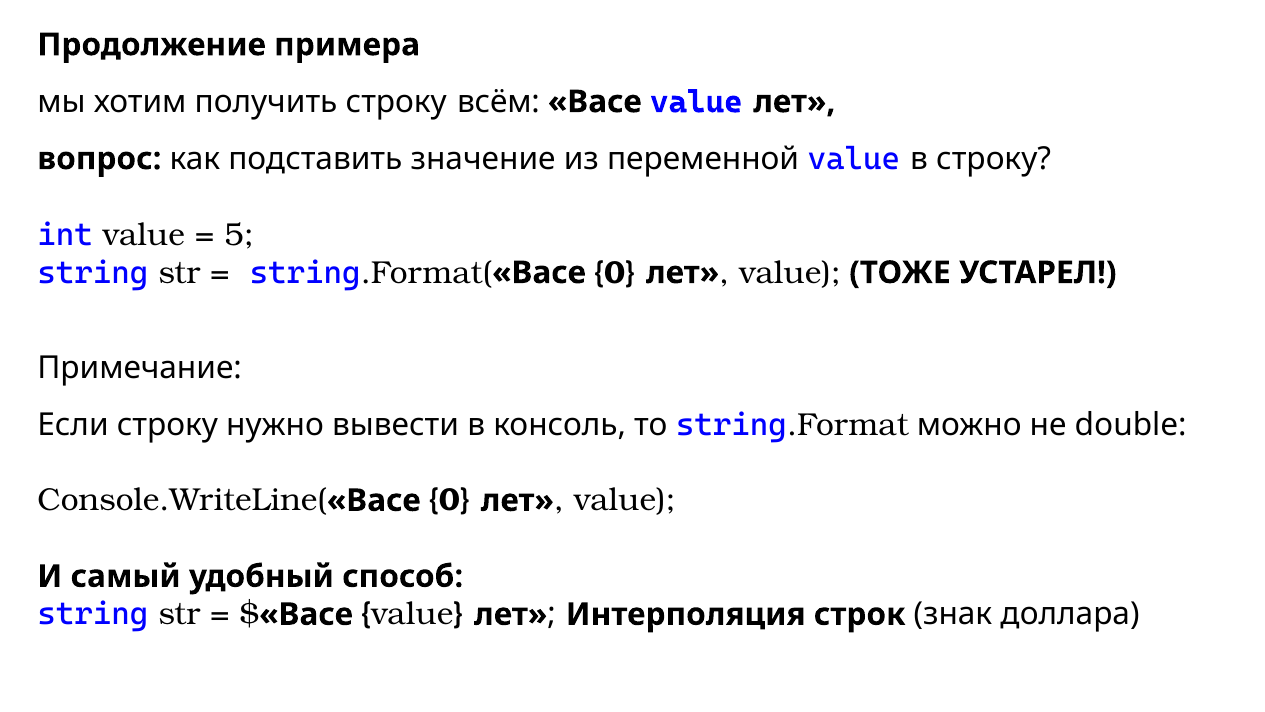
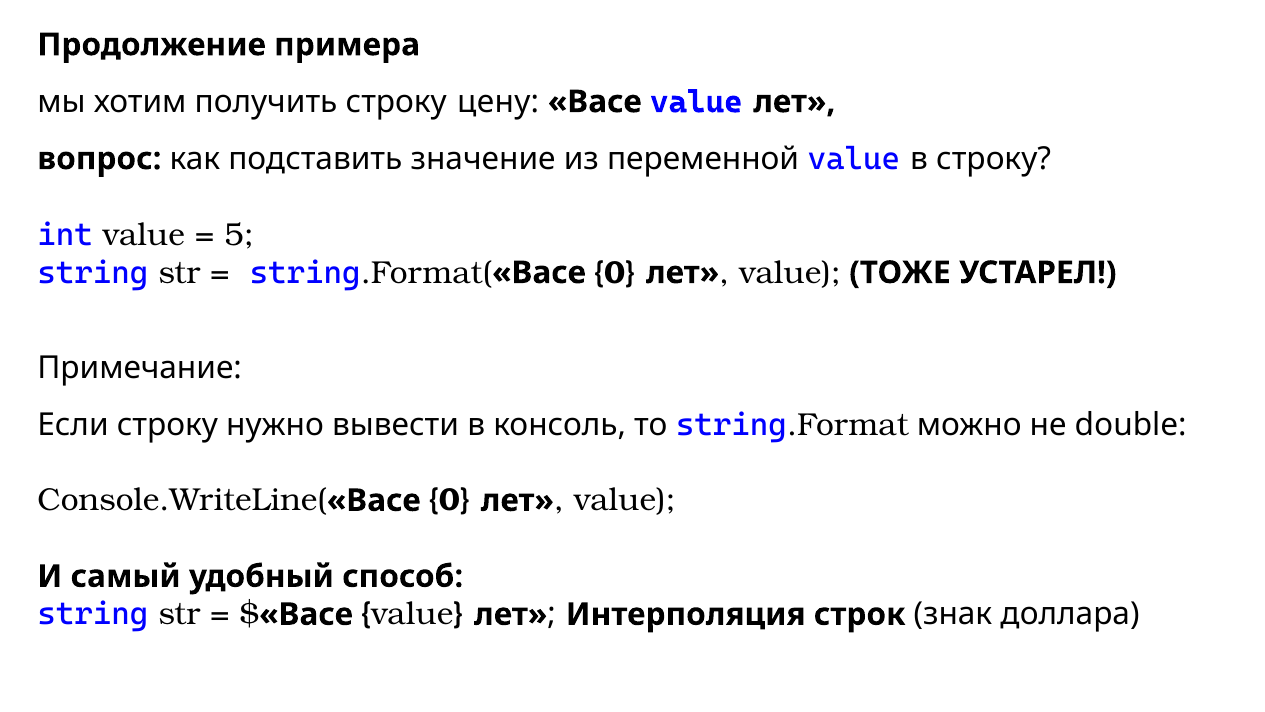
всём: всём -> цену (498, 102)
